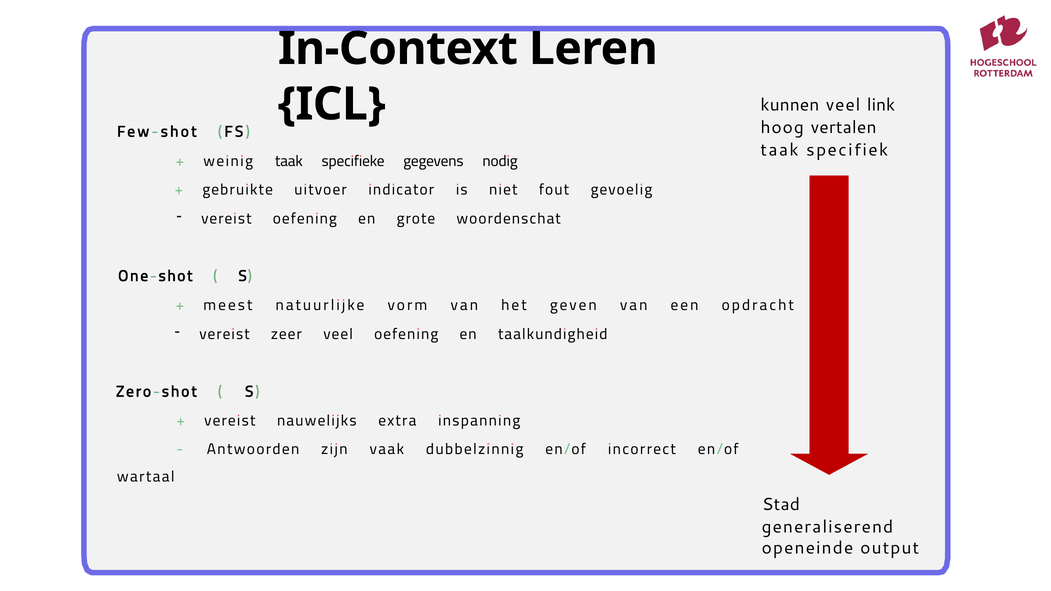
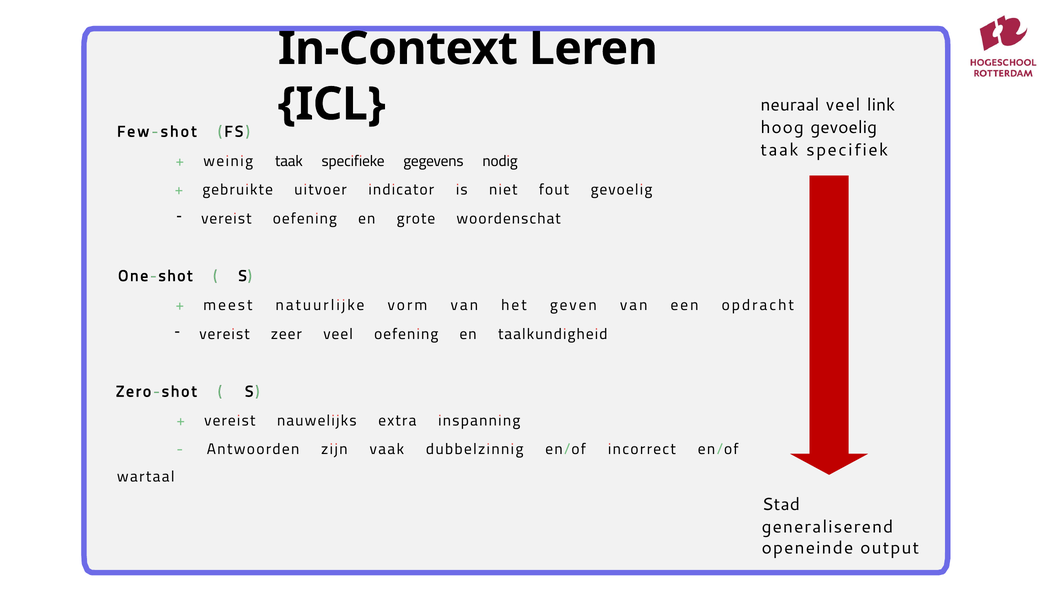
kunnen: kunnen -> neuraal (790, 105)
hoog vertalen: vertalen -> gevoelig (844, 127)
